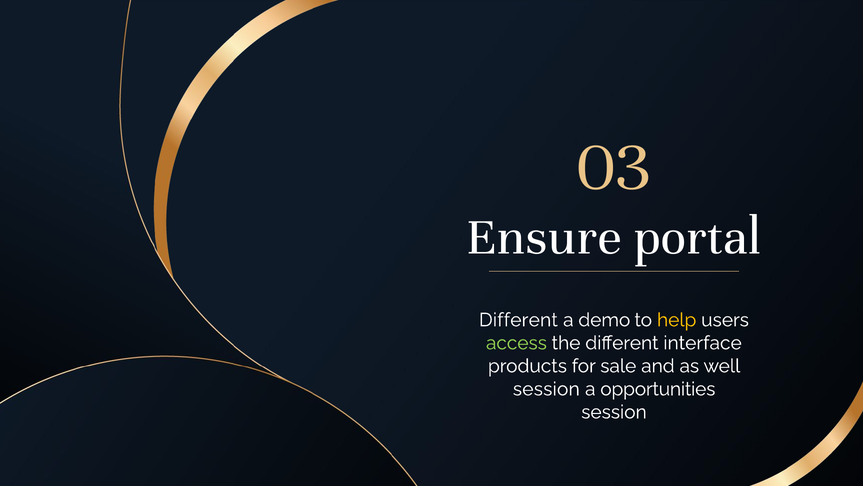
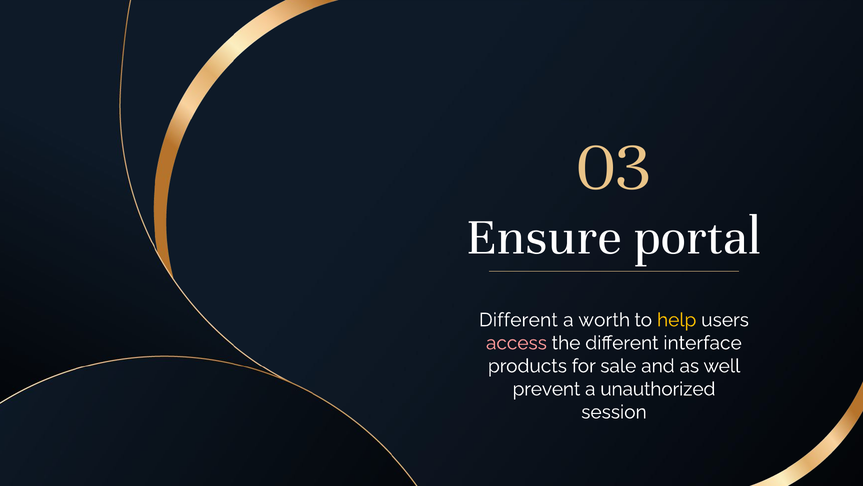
demo: demo -> worth (604, 320)
access colour: light green -> pink (516, 343)
session: session -> prevent (546, 389)
opportunities: opportunities -> unauthorized (658, 389)
